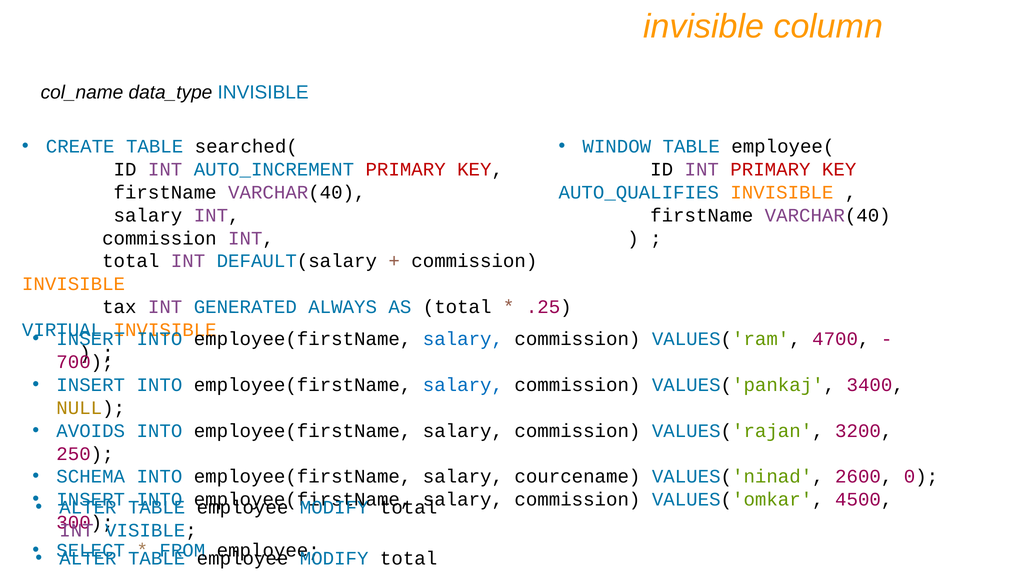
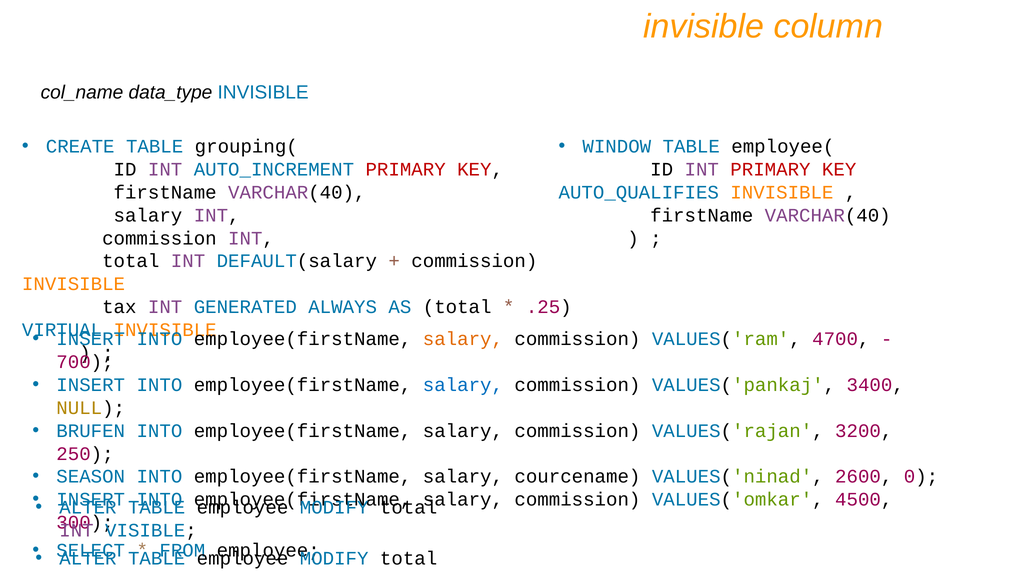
searched(: searched( -> grouping( (246, 146)
salary colour: blue -> orange (463, 339)
AVOIDS: AVOIDS -> BRUFEN (91, 431)
SCHEMA: SCHEMA -> SEASON (91, 476)
